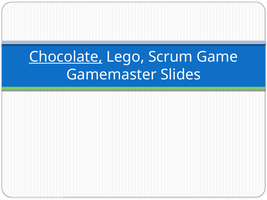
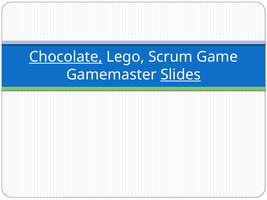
Slides underline: none -> present (181, 75)
